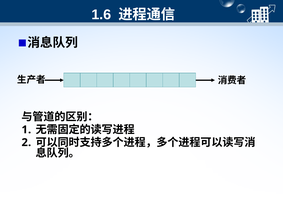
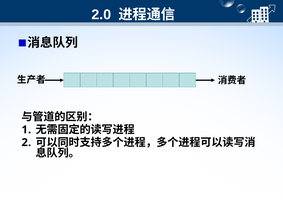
1.6: 1.6 -> 2.0 (101, 15)
